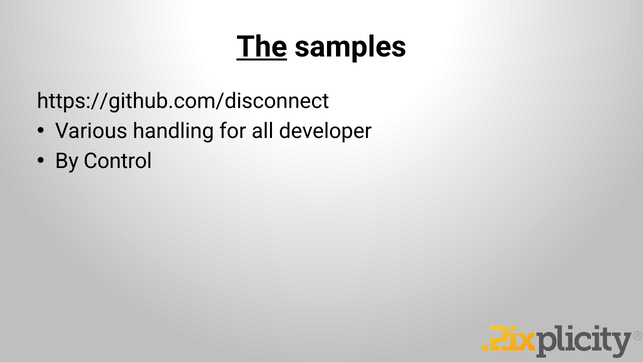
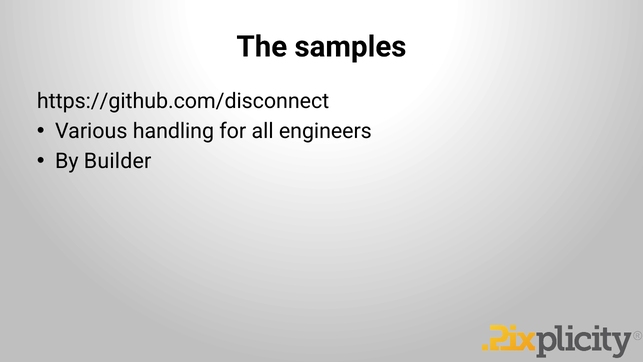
The underline: present -> none (262, 47)
developer: developer -> engineers (325, 131)
Control: Control -> Builder (118, 161)
